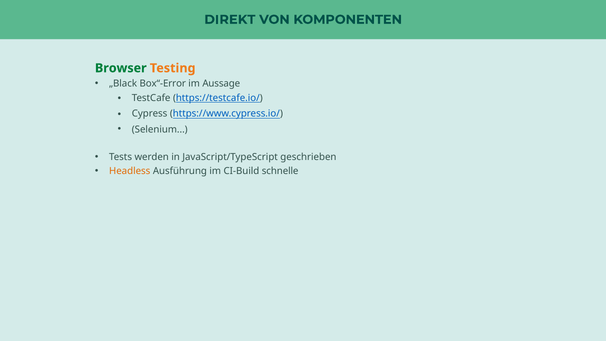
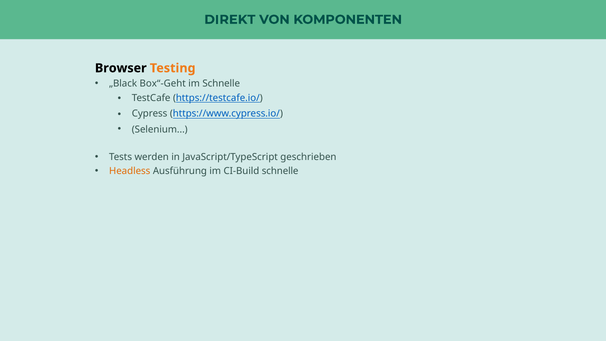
Browser colour: green -> black (121, 68)
Box“-Error: Box“-Error -> Box“-Geht (163, 84)
im Aussage: Aussage -> Schnelle (221, 84)
